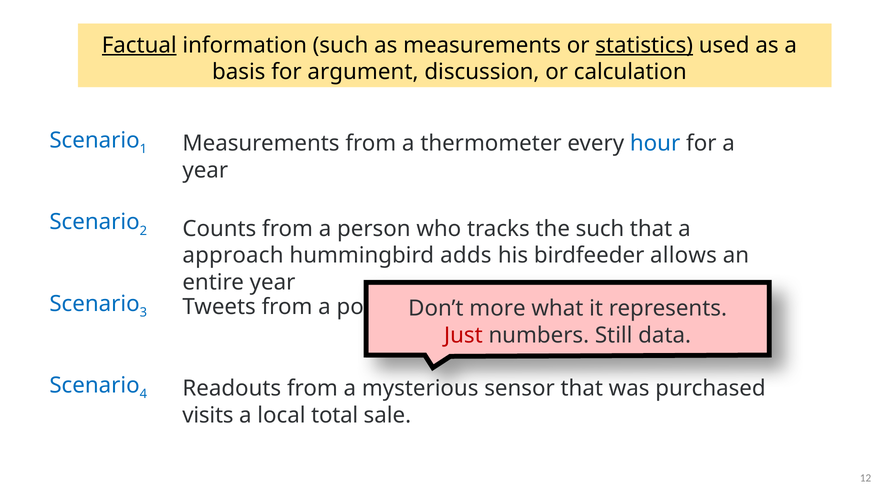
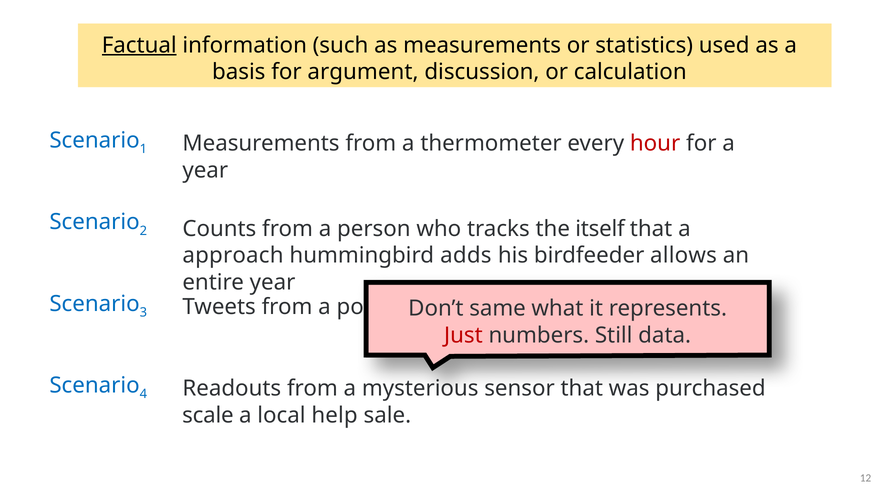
statistics underline: present -> none (644, 45)
hour colour: blue -> red (655, 144)
the such: such -> itself (600, 229)
more: more -> same (498, 309)
visits: visits -> scale (208, 415)
total: total -> help (335, 415)
